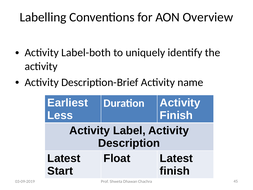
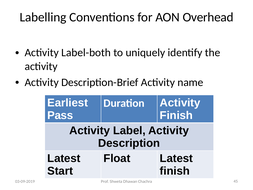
Overview: Overview -> Overhead (208, 17)
Less: Less -> Pass (60, 115)
